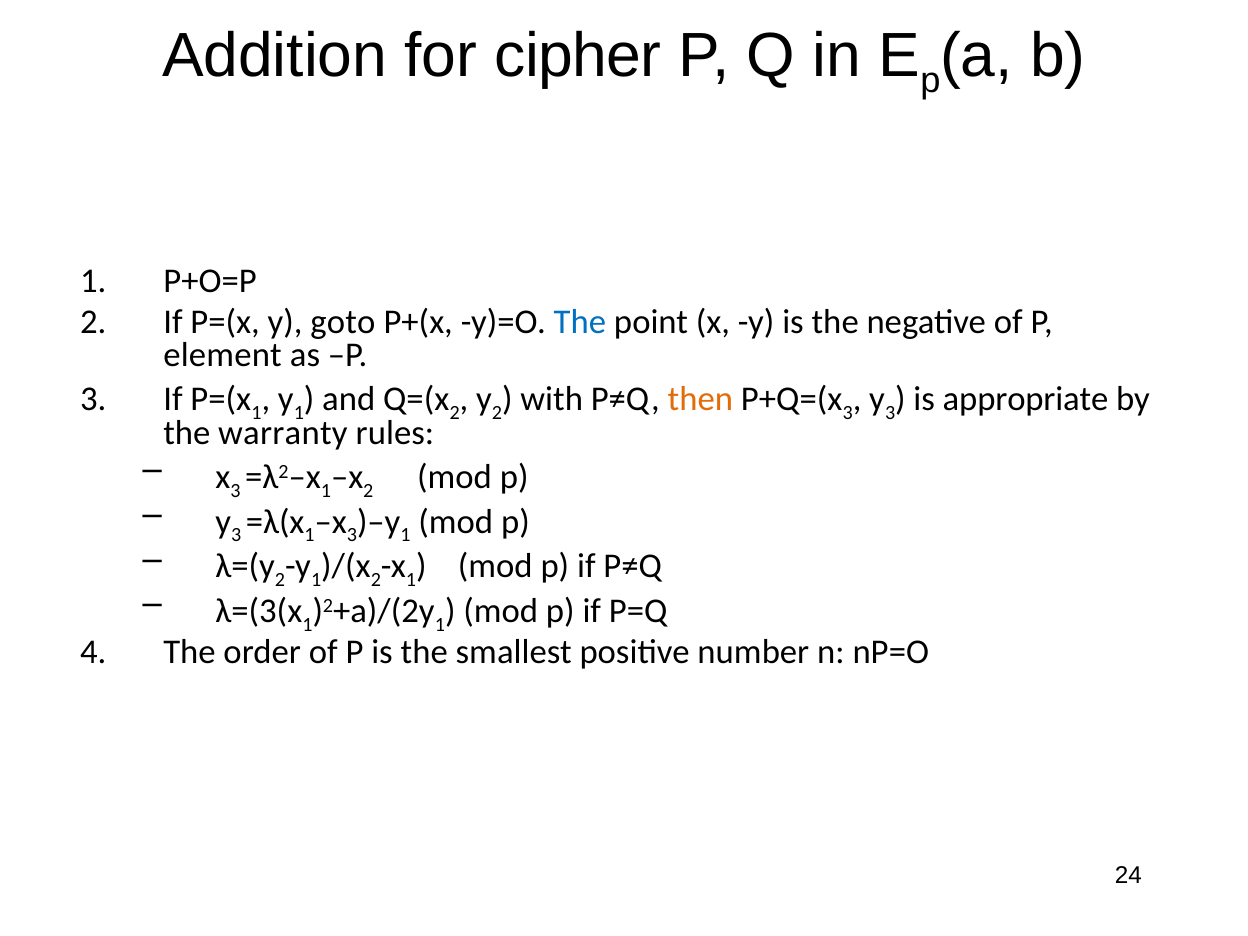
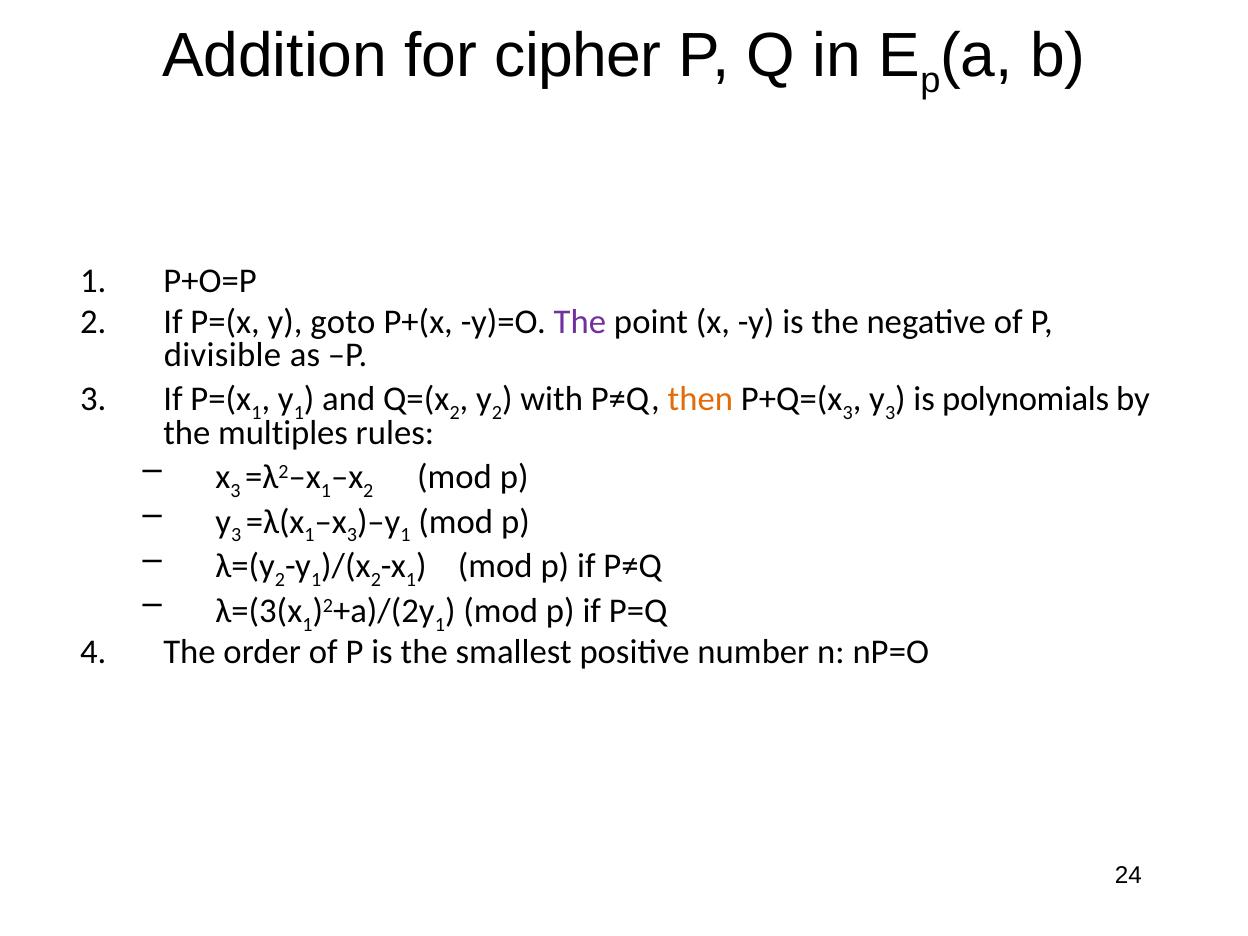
The colour: blue -> purple (580, 322)
element: element -> divisible (223, 355)
appropriate: appropriate -> polynomials (1026, 399)
warranty: warranty -> multiples (283, 433)
